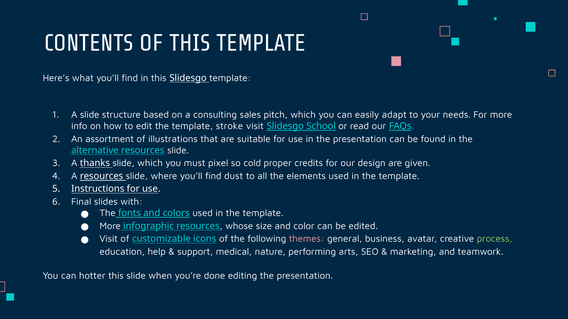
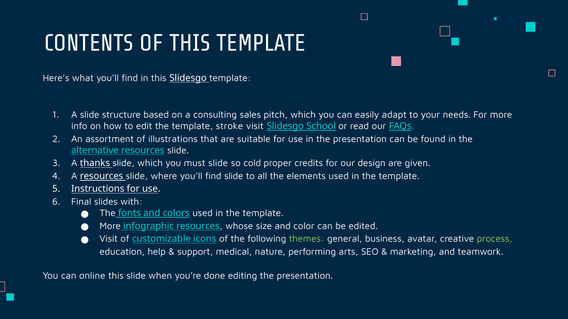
must pixel: pixel -> slide (218, 163)
find dust: dust -> slide (234, 176)
themes colour: pink -> light green (307, 239)
hotter: hotter -> online (92, 276)
